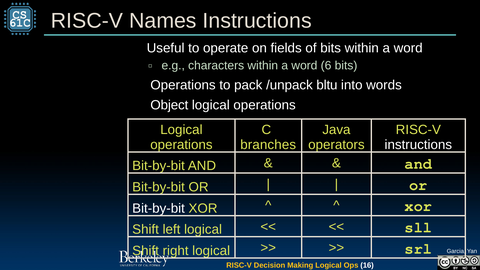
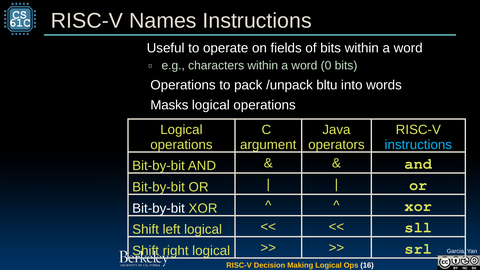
6: 6 -> 0 (326, 66)
Object: Object -> Masks (169, 105)
branches: branches -> argument (268, 145)
instructions colour: white -> light blue (418, 145)
